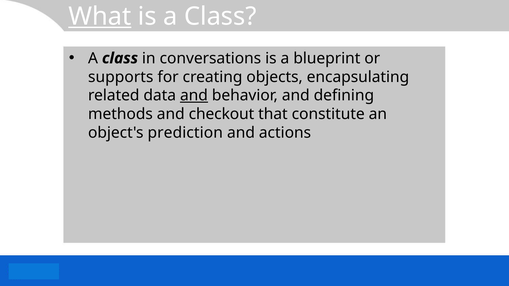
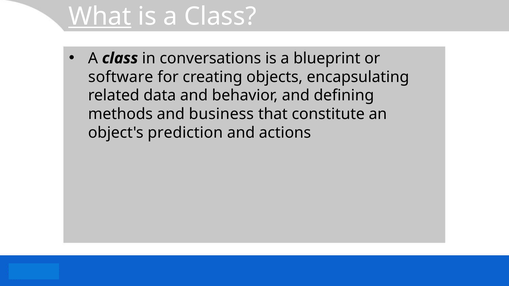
supports: supports -> software (121, 77)
and underline: present -> none (194, 96)
checkout: checkout -> business (221, 114)
